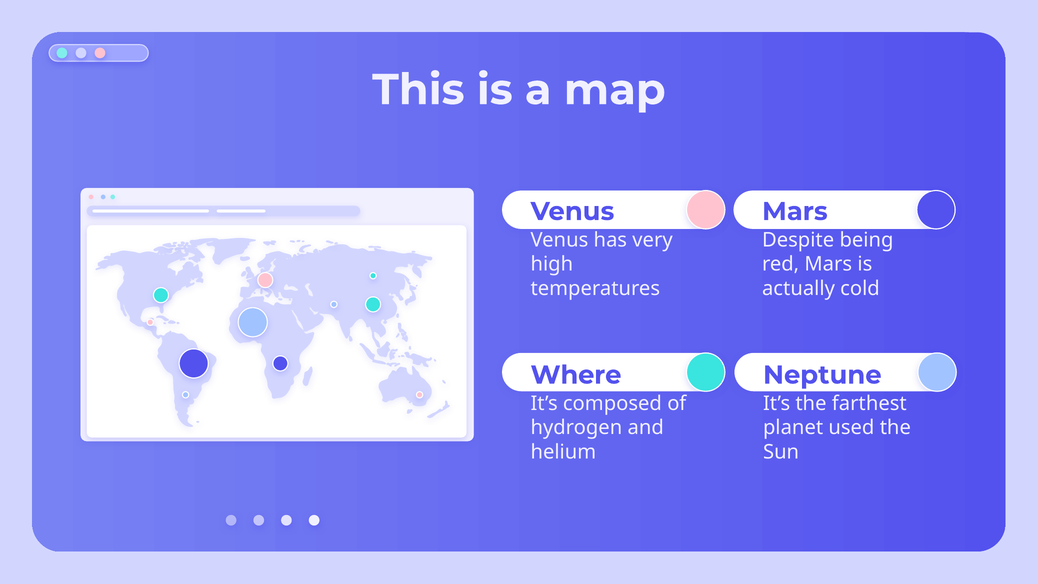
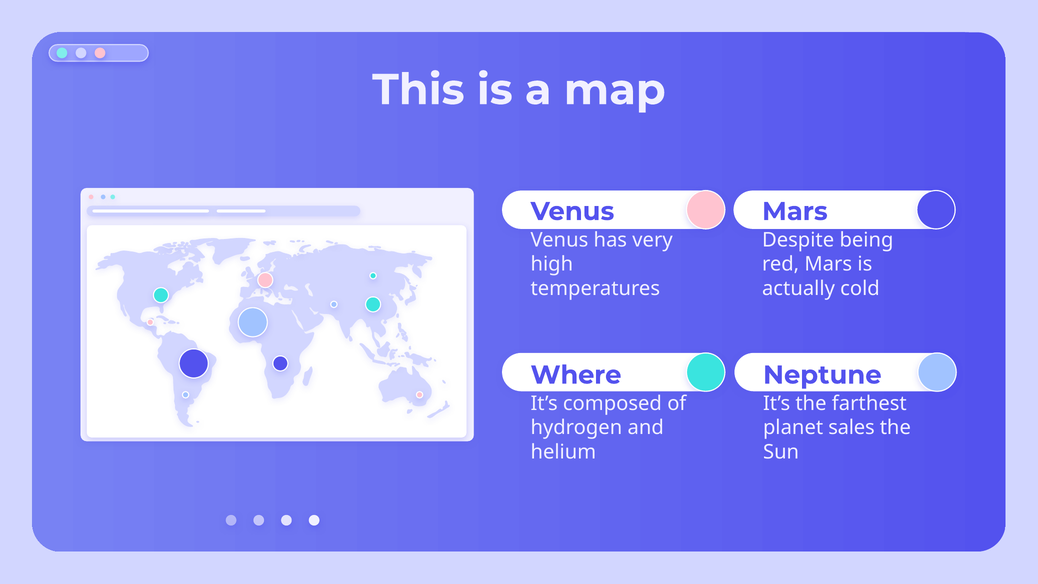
used: used -> sales (851, 428)
